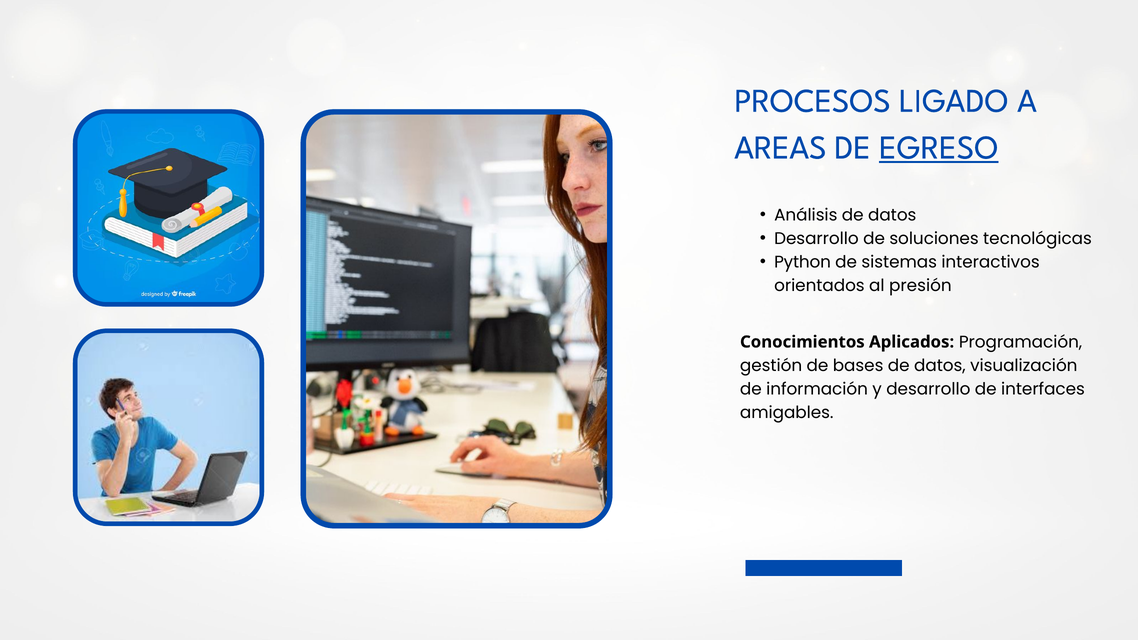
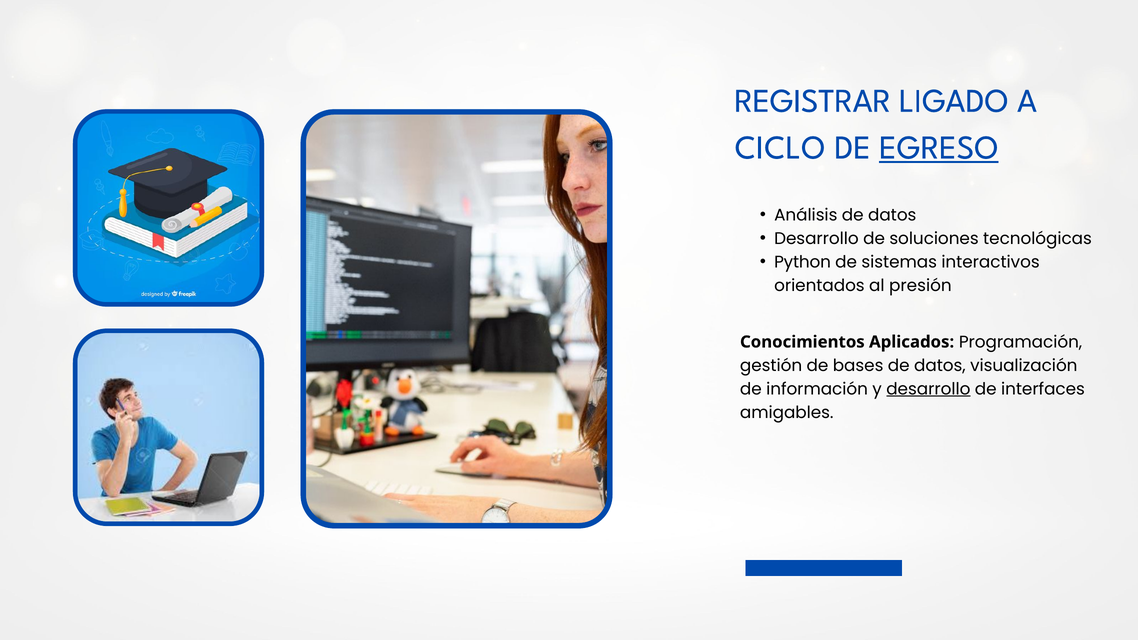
PROCESOS: PROCESOS -> REGISTRAR (813, 101)
AREAS: AREAS -> CICLO (780, 148)
desarrollo underline: none -> present (928, 389)
